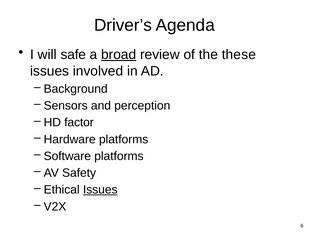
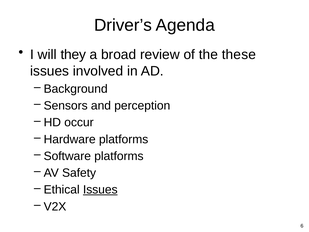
safe: safe -> they (73, 55)
broad underline: present -> none (119, 55)
factor: factor -> occur (79, 122)
